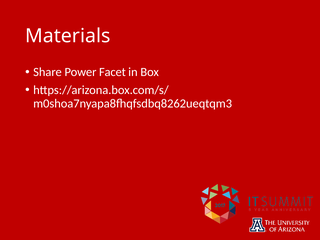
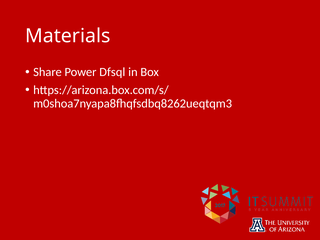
Facet: Facet -> Dfsql (112, 72)
